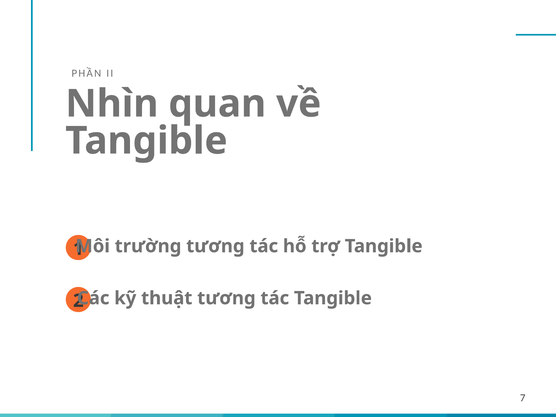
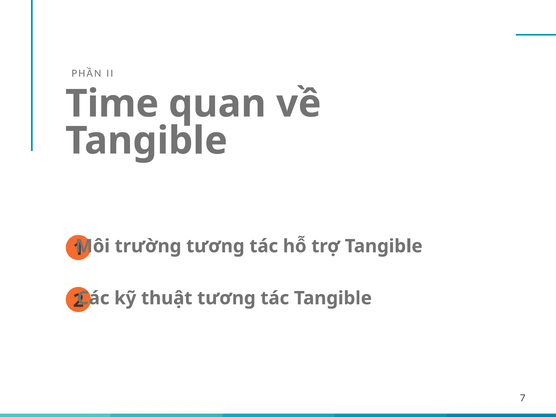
Nhìn: Nhìn -> Time (112, 104)
